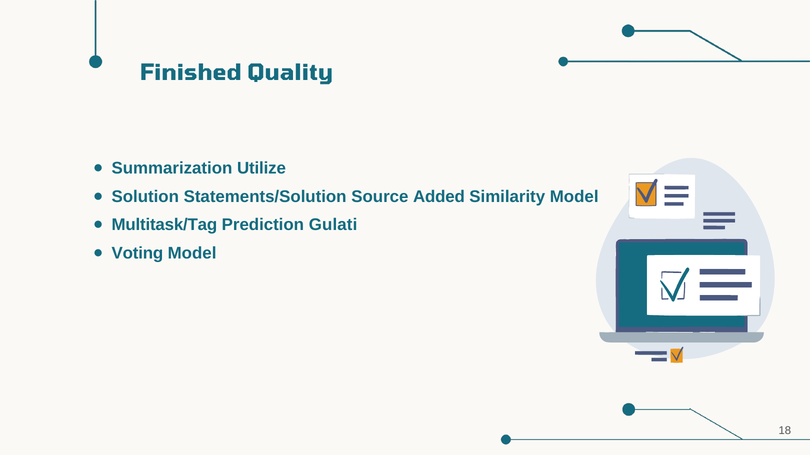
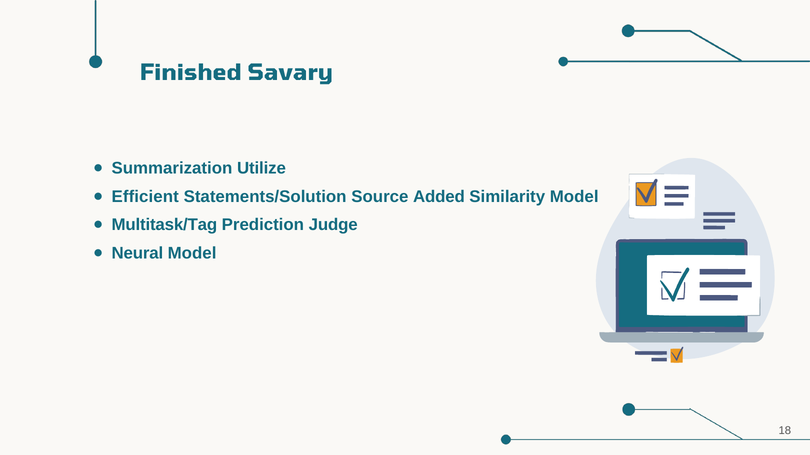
Quality: Quality -> Savary (290, 73)
Solution: Solution -> Efficient (145, 197)
Gulati: Gulati -> Judge (333, 225)
Voting: Voting -> Neural (137, 253)
